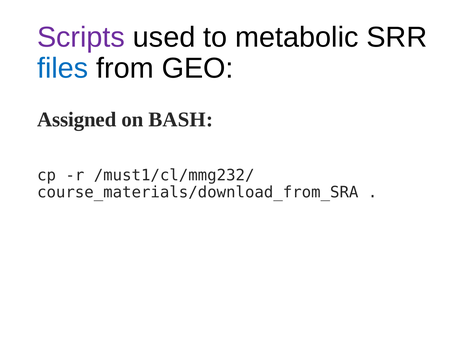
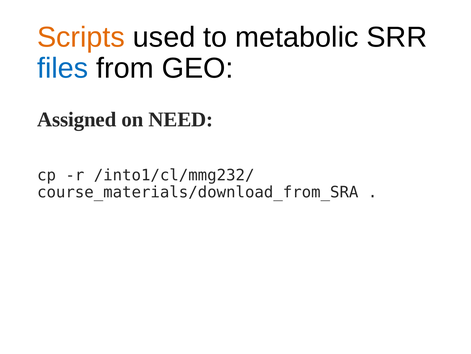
Scripts colour: purple -> orange (81, 37)
BASH: BASH -> NEED (181, 119)
/must1/cl/mmg232/: /must1/cl/mmg232/ -> /into1/cl/mmg232/ (174, 175)
